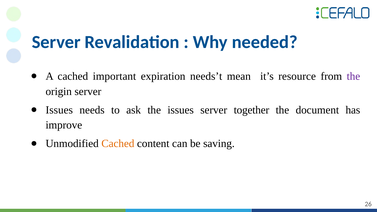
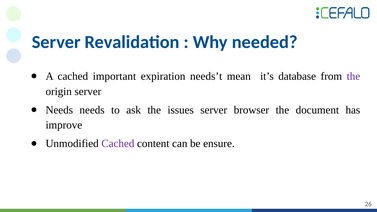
resource: resource -> database (297, 76)
Issues: Issues -> Needs (59, 110)
together: together -> browser (251, 110)
Cached colour: orange -> purple (118, 144)
saving: saving -> ensure (219, 144)
